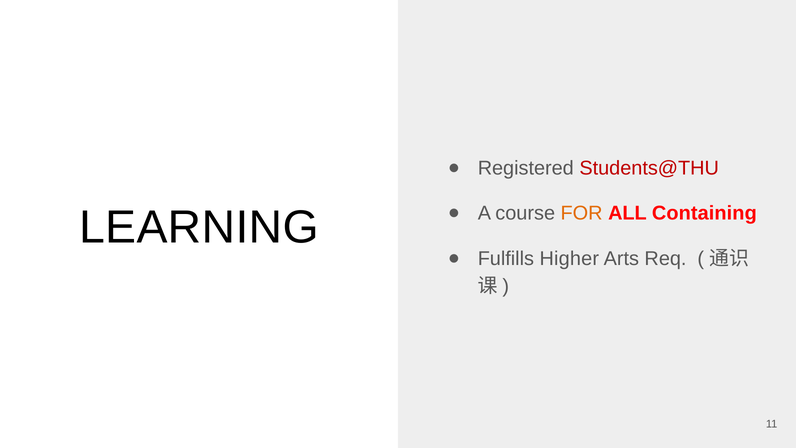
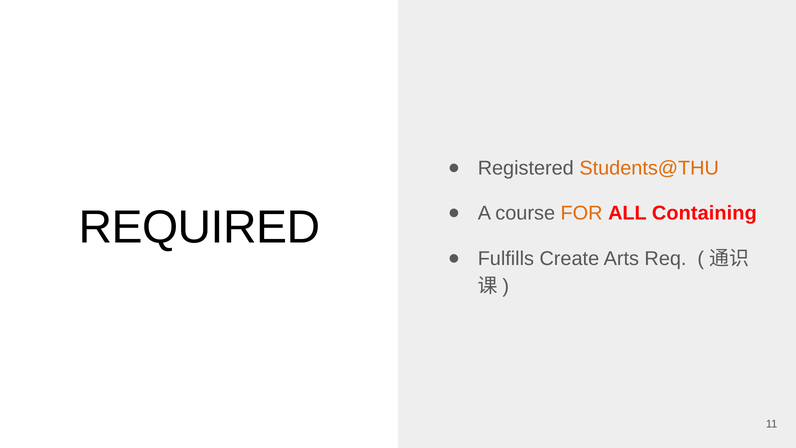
Students@THU colour: red -> orange (649, 168)
LEARNING: LEARNING -> REQUIRED (199, 227)
Higher: Higher -> Create (569, 258)
